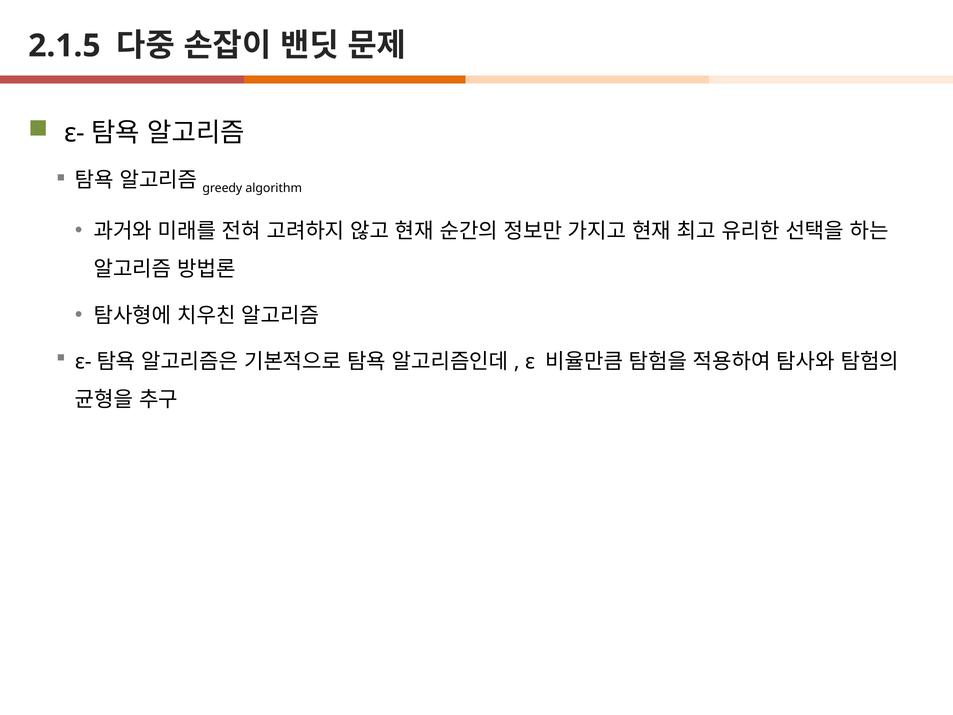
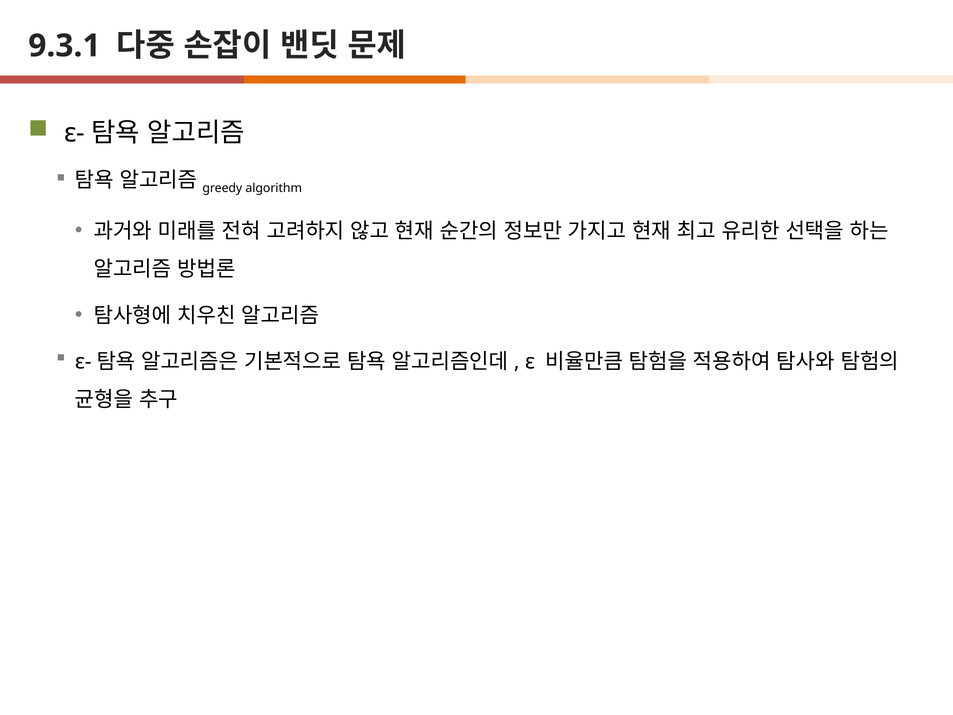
2.1.5: 2.1.5 -> 9.3.1 (64, 46)
